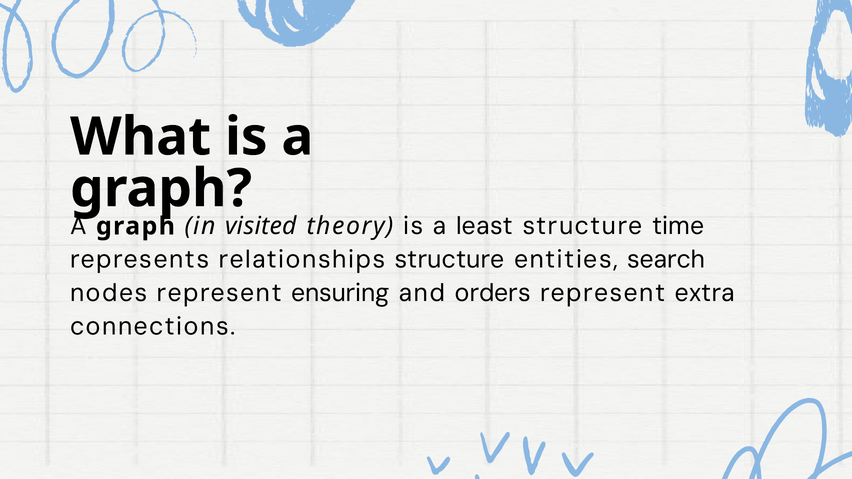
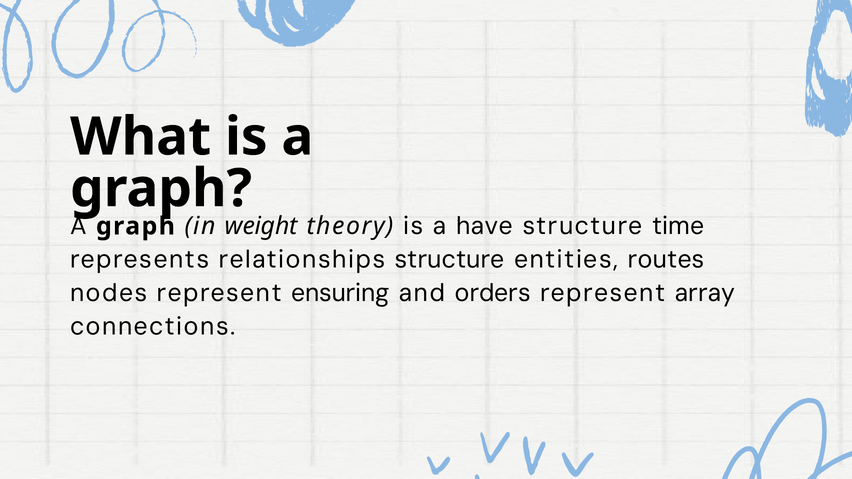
visited: visited -> weight (261, 226)
least: least -> have (485, 226)
search: search -> routes (666, 260)
extra: extra -> array (705, 293)
